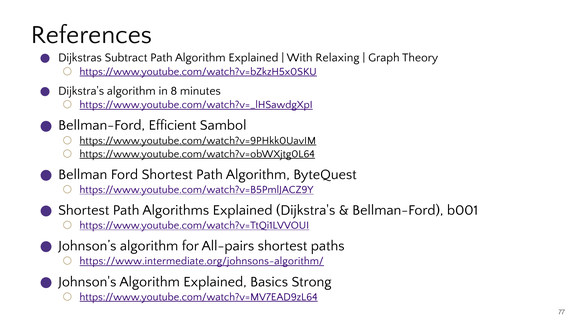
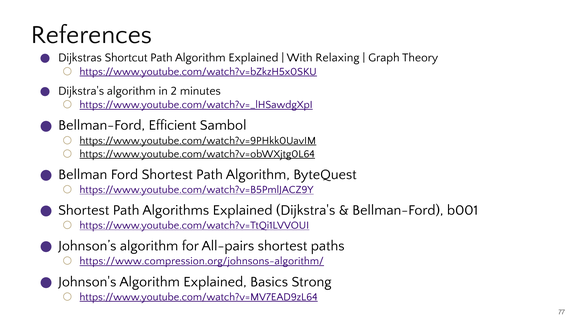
Subtract: Subtract -> Shortcut (126, 58)
8: 8 -> 2 (174, 91)
https://www.intermediate.org/johnsons-algorithm/: https://www.intermediate.org/johnsons-algorithm/ -> https://www.compression.org/johnsons-algorithm/ (202, 261)
